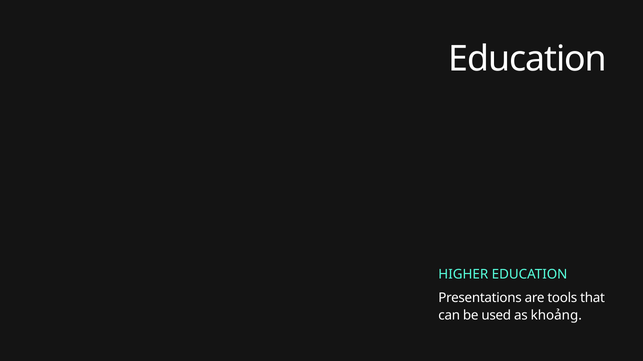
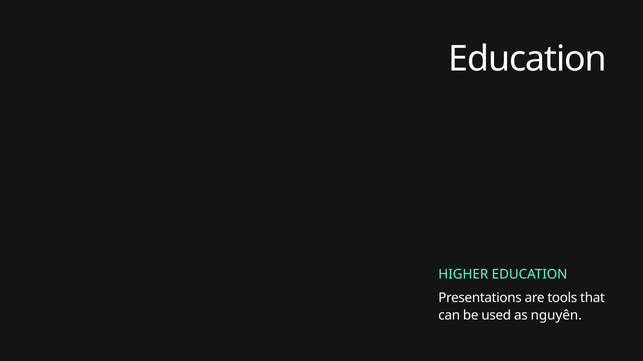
khoảng: khoảng -> nguyên (556, 316)
